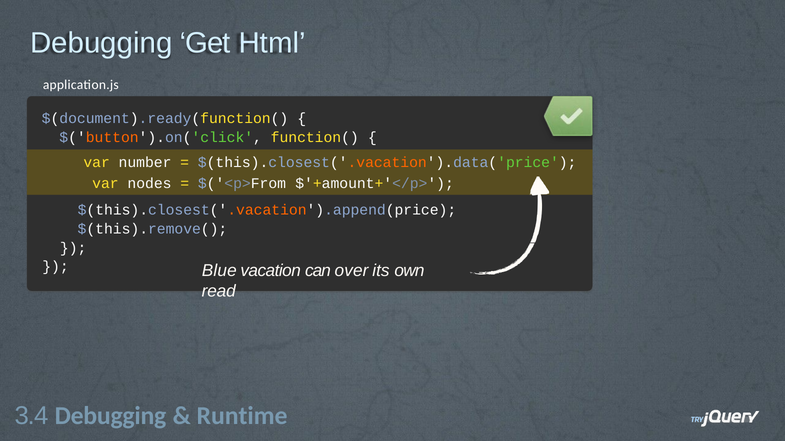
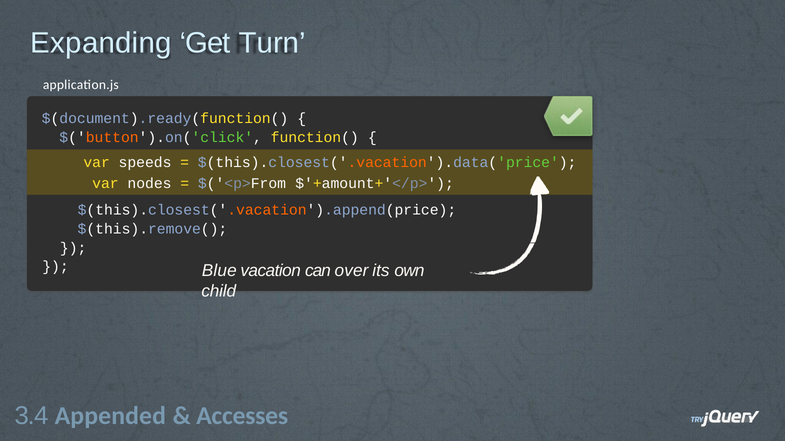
Debugging: Debugging -> Expanding (101, 43)
Html: Html -> Turn (272, 43)
number: number -> speeds (145, 162)
read: read -> child (219, 292)
3.4 Debugging: Debugging -> Appended (110, 416)
Runtime: Runtime -> Accesses (242, 416)
